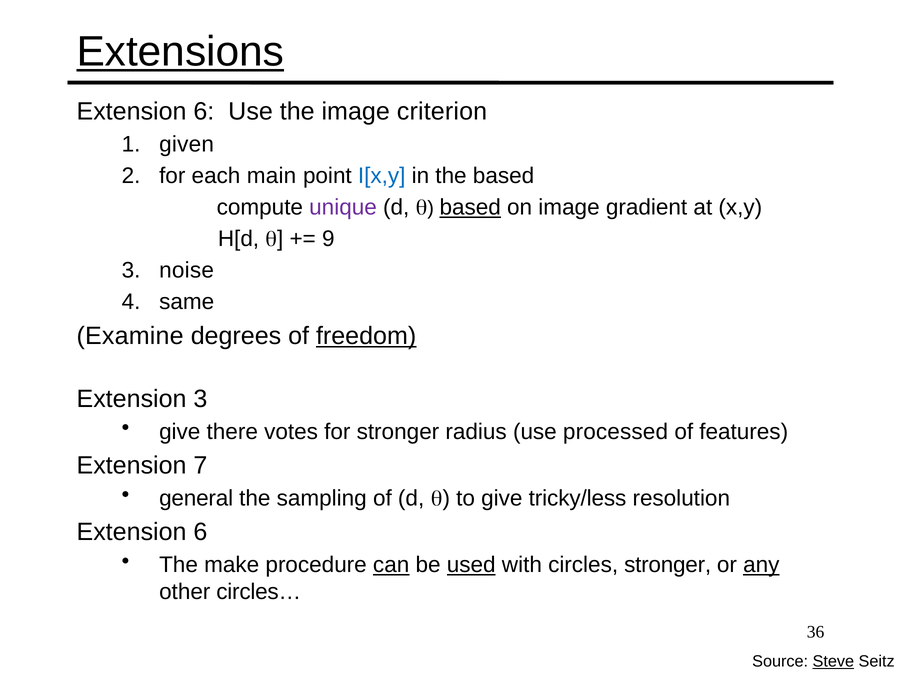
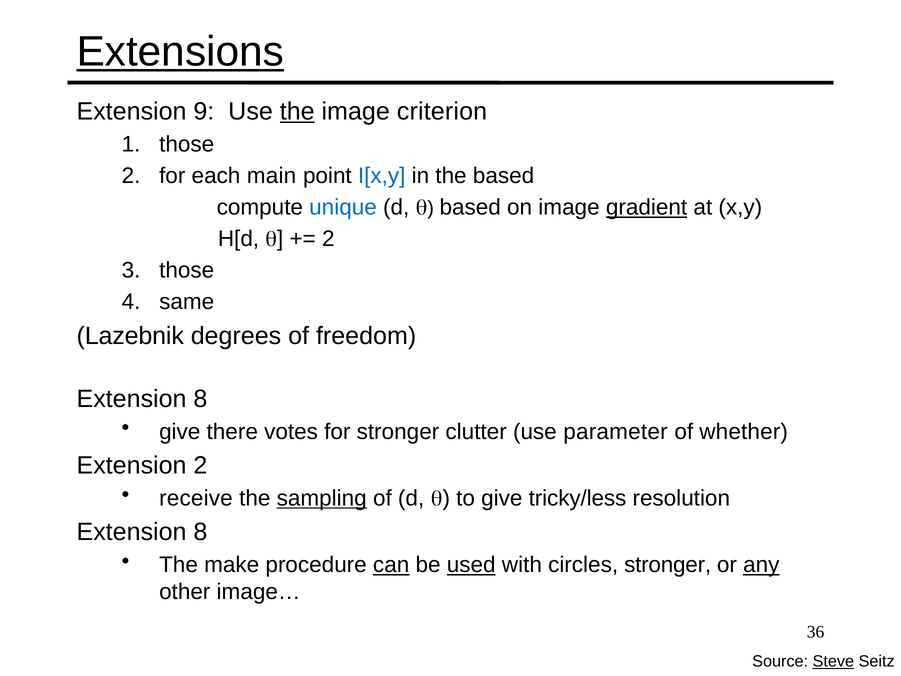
6: 6 -> 9 (204, 111)
the underline: none -> present (297, 111)
1 given: given -> those (187, 144)
unique colour: purple -> blue (343, 207)
based underline: present -> none (470, 207)
gradient underline: none -> present (647, 207)
9: 9 -> 2 (328, 239)
3 noise: noise -> those (187, 270)
Examine: Examine -> Lazebnik (130, 336)
freedom underline: present -> none (366, 336)
3: 3 -> 8 (200, 399)
radius: radius -> clutter (476, 432)
processed: processed -> parameter (615, 432)
features: features -> whether (744, 432)
Extension 7: 7 -> 2 (200, 465)
general: general -> receive (196, 498)
sampling underline: none -> present (322, 498)
6: 6 -> 8 (200, 532)
circles…: circles… -> image… (259, 592)
